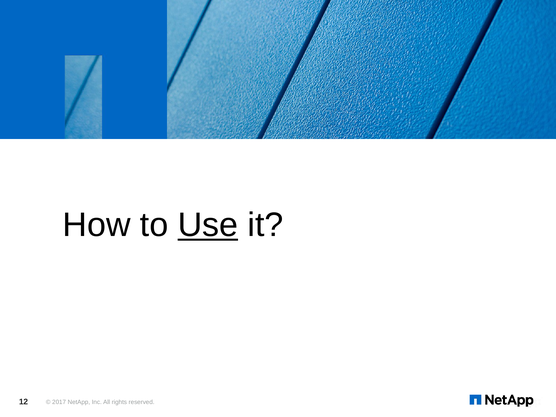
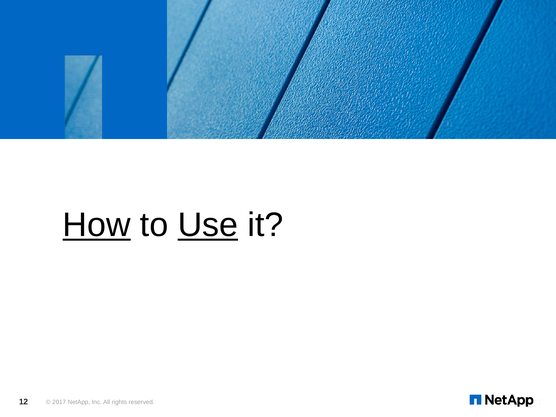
How underline: none -> present (97, 225)
